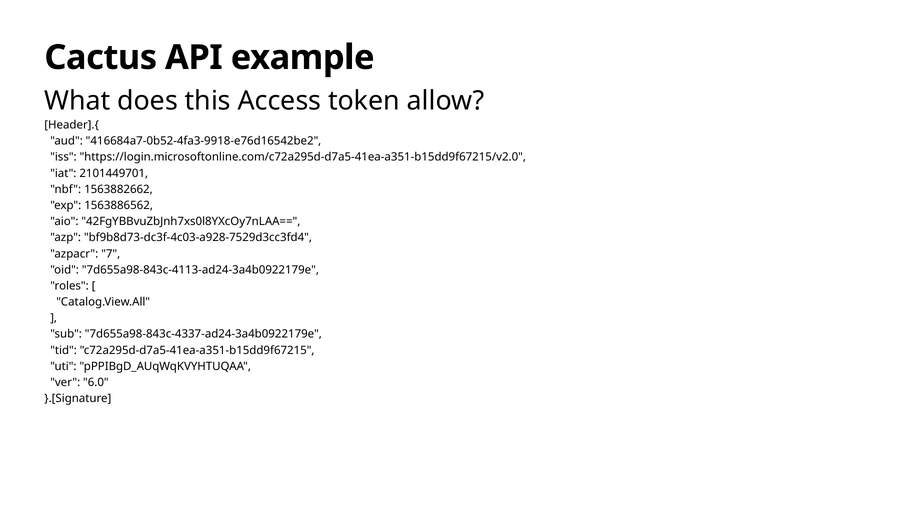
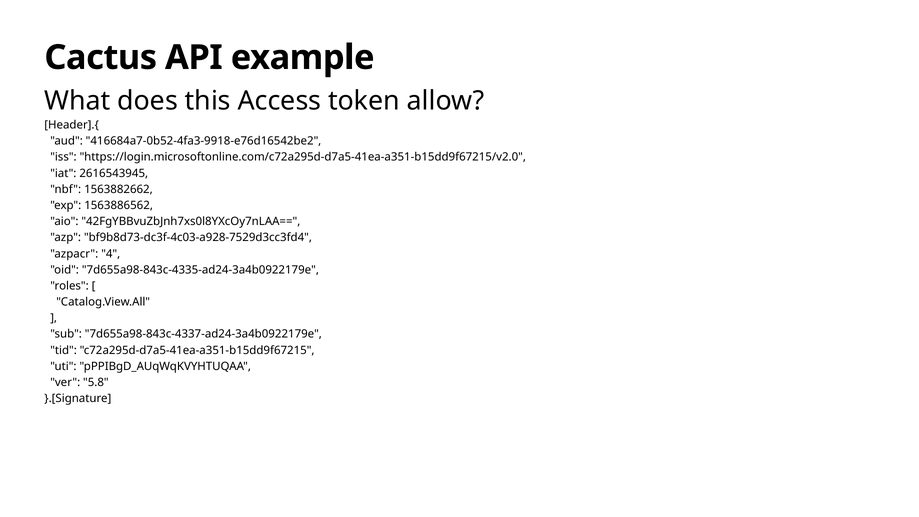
2101449701: 2101449701 -> 2616543945 (114, 173)
7: 7 -> 4 (111, 254)
7d655a98-843c-4113-ad24-3a4b0922179e: 7d655a98-843c-4113-ad24-3a4b0922179e -> 7d655a98-843c-4335-ad24-3a4b0922179e (200, 270)
6.0: 6.0 -> 5.8 (96, 382)
